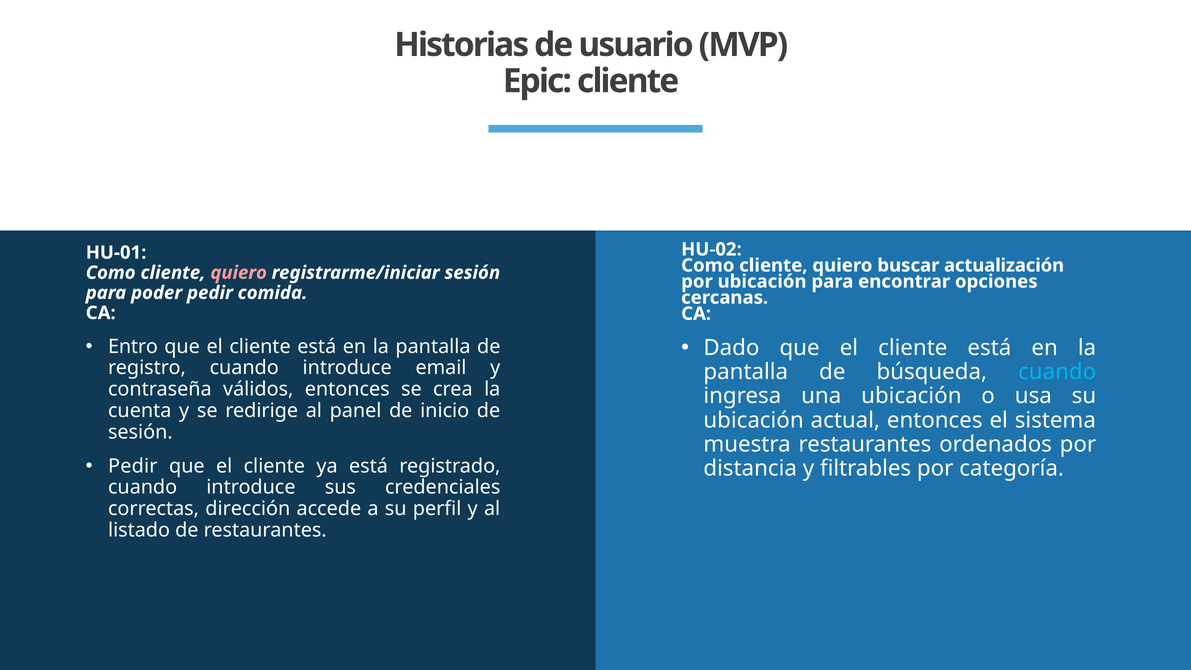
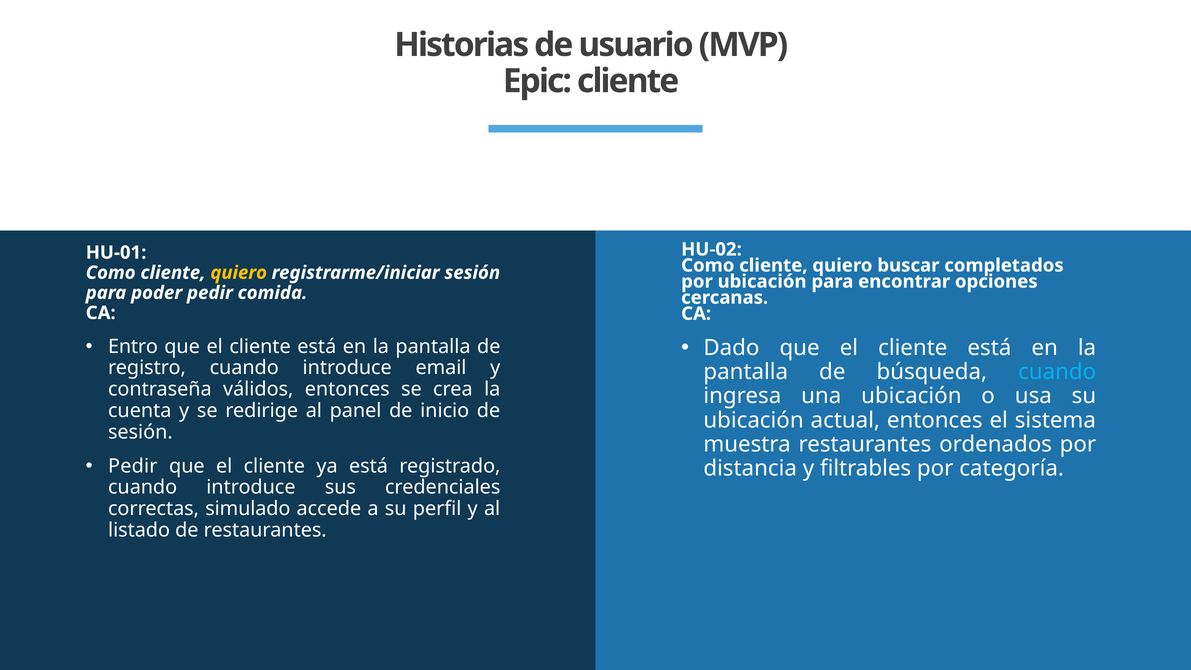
actualización: actualización -> completados (1004, 265)
quiero colour: pink -> yellow (239, 273)
dirección: dirección -> simulado (248, 509)
